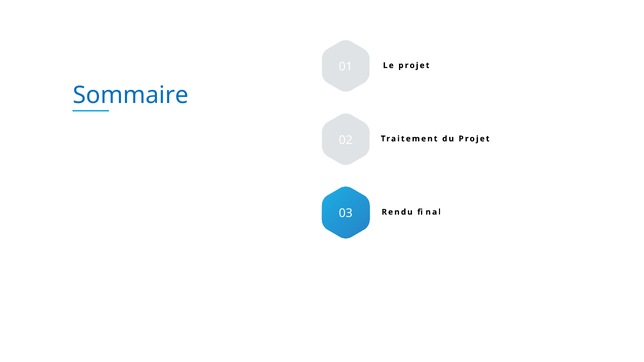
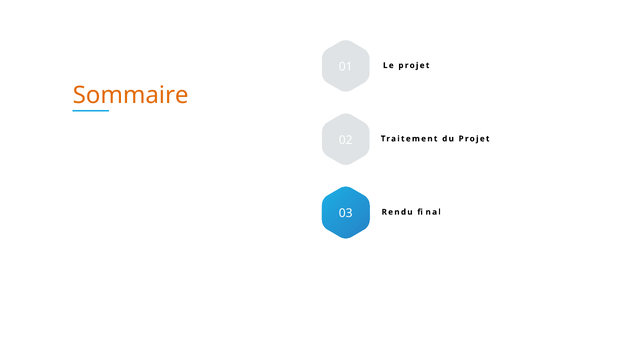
Sommaire colour: blue -> orange (131, 95)
